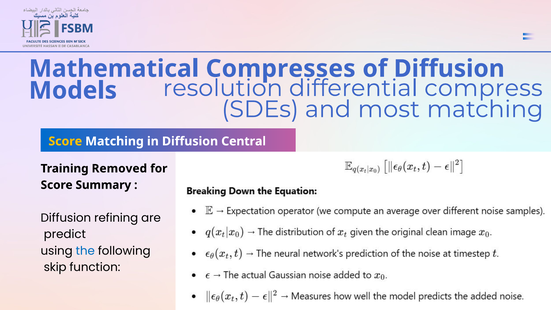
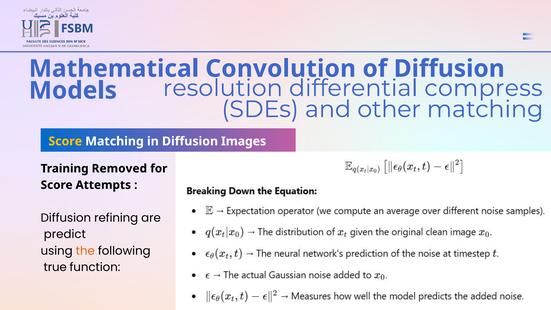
Compresses: Compresses -> Convolution (281, 69)
most: most -> other (389, 109)
Central: Central -> Images (244, 141)
Summary: Summary -> Attempts (103, 185)
the colour: blue -> orange (85, 251)
skip: skip -> true (55, 267)
